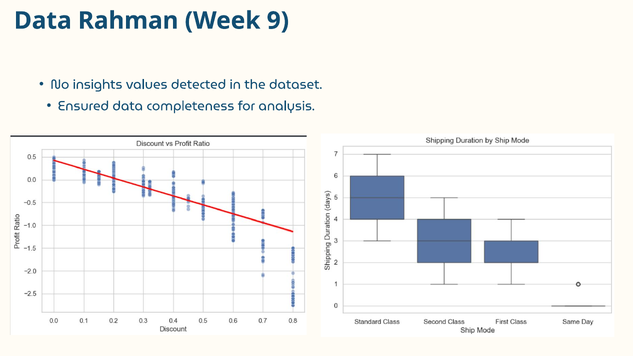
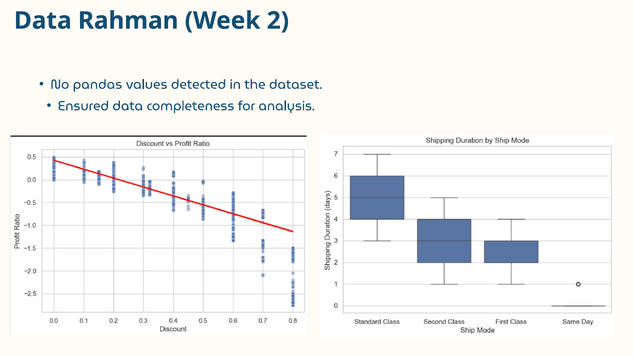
9: 9 -> 2 (278, 21)
insights: insights -> pandas (97, 84)
